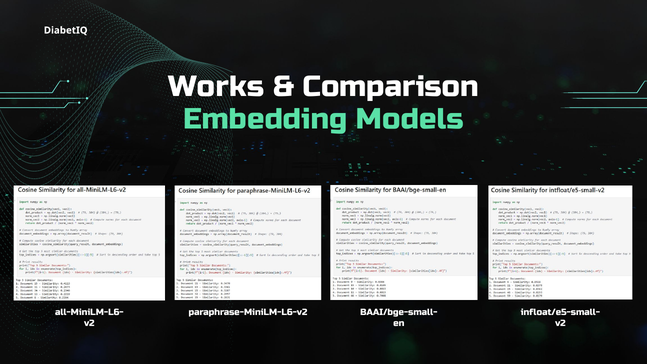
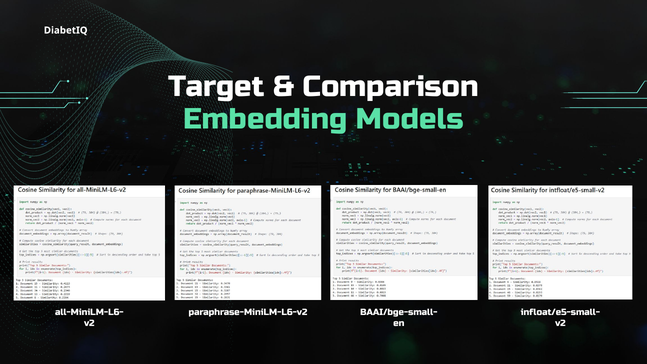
Works: Works -> Target (216, 87)
